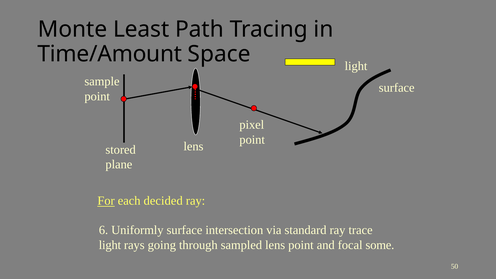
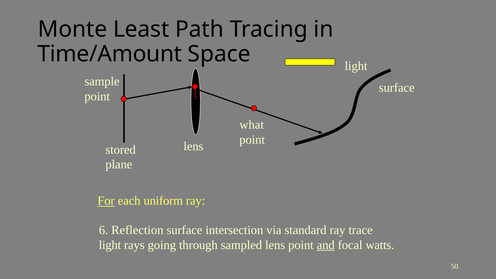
pixel: pixel -> what (252, 125)
decided: decided -> uniform (163, 201)
Uniformly: Uniformly -> Reflection (137, 230)
and underline: none -> present (326, 245)
some: some -> watts (380, 245)
